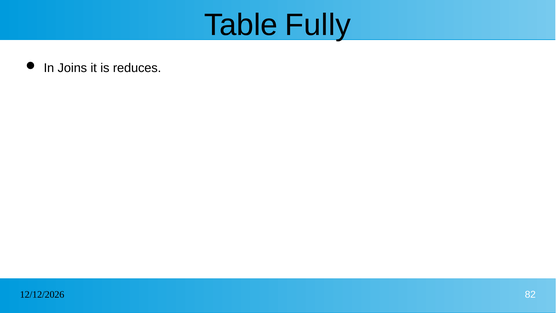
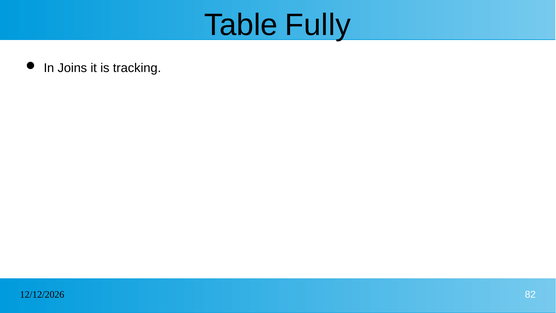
reduces: reduces -> tracking (137, 68)
